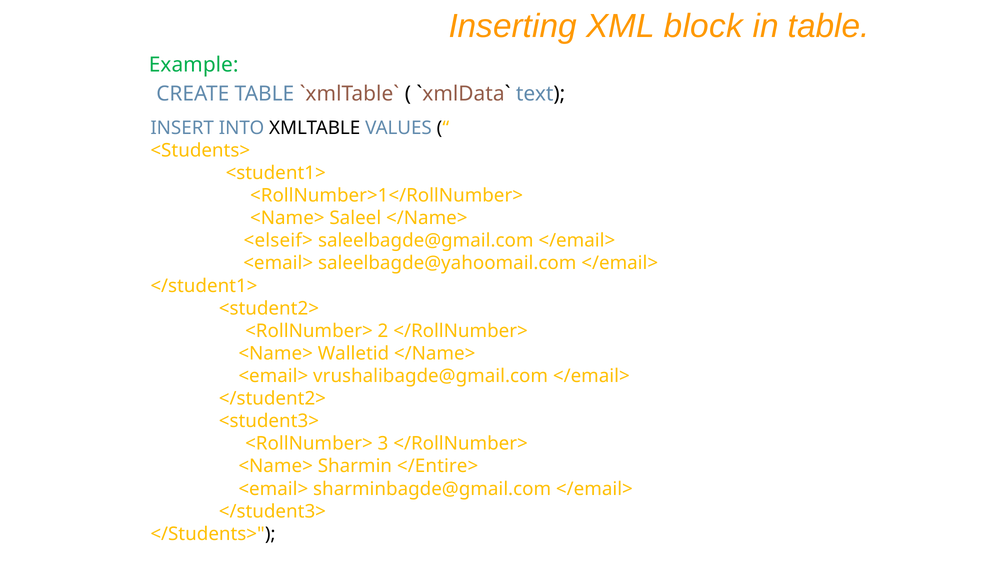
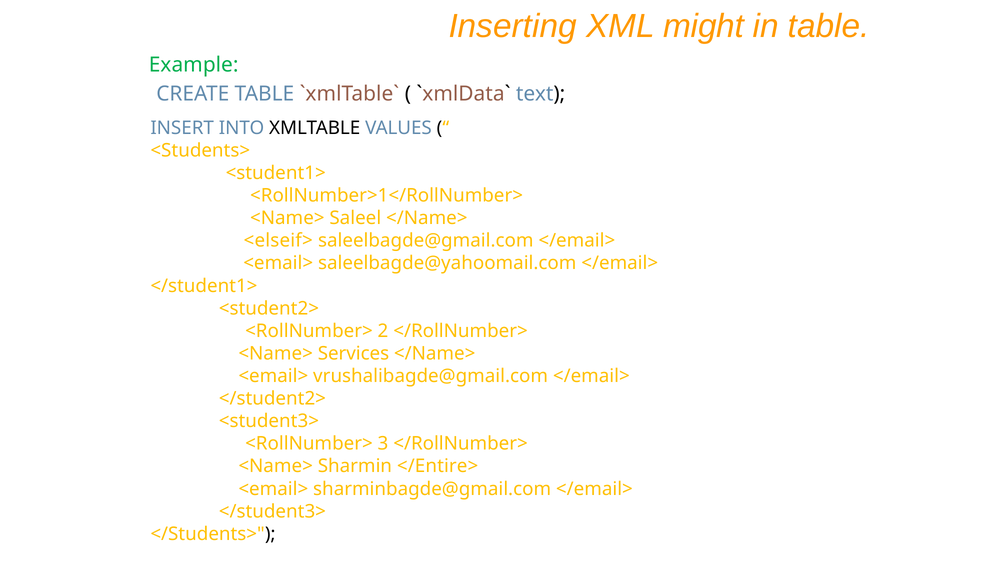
block: block -> might (704, 26)
Walletid: Walletid -> Services (353, 354)
